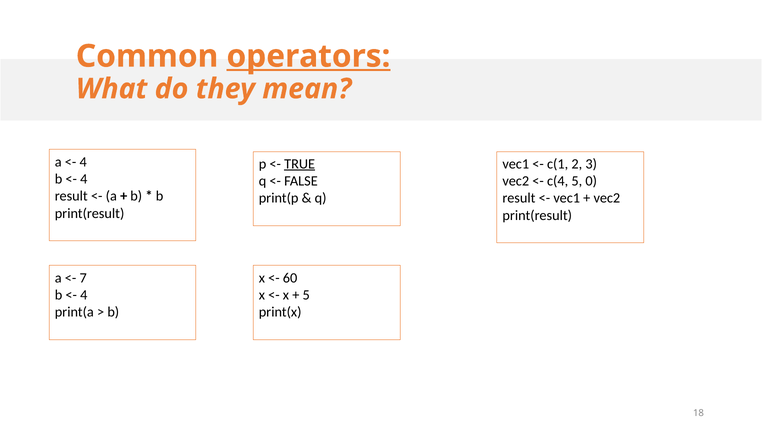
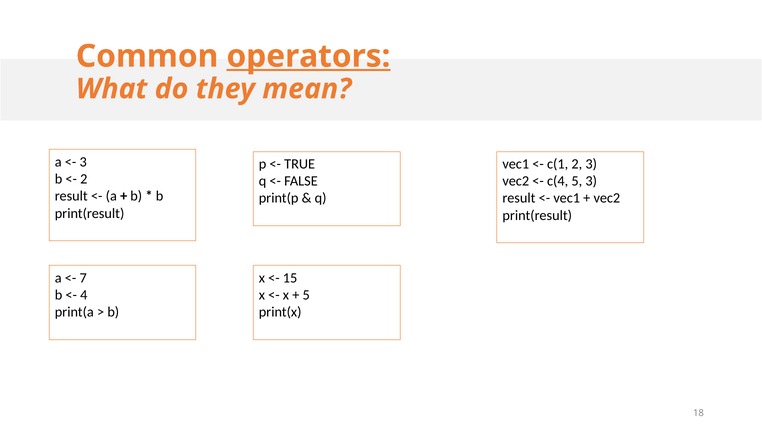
4: 4 -> 3 (83, 162)
TRUE underline: present -> none (300, 164)
4: 4 -> 2 (84, 179)
5 0: 0 -> 3 (591, 181)
60: 60 -> 15 (290, 278)
